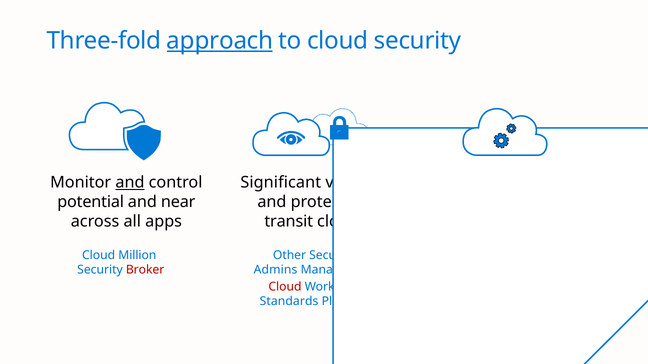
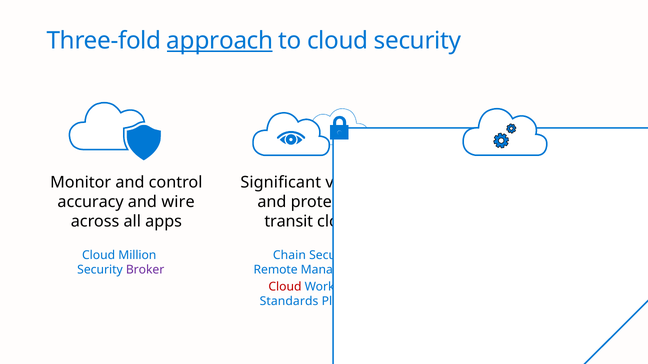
and underline: present -> none (130, 183)
potential: potential -> accuracy (91, 202)
near: near -> wire (178, 202)
Other: Other -> Chain (289, 256)
Broker colour: red -> purple (145, 270)
Admins: Admins -> Remote (276, 270)
